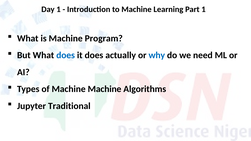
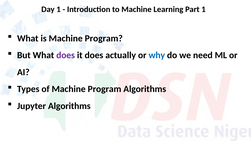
does colour: blue -> purple (66, 55)
of Machine Machine: Machine -> Program (105, 89)
Jupyter Traditional: Traditional -> Algorithms (69, 106)
